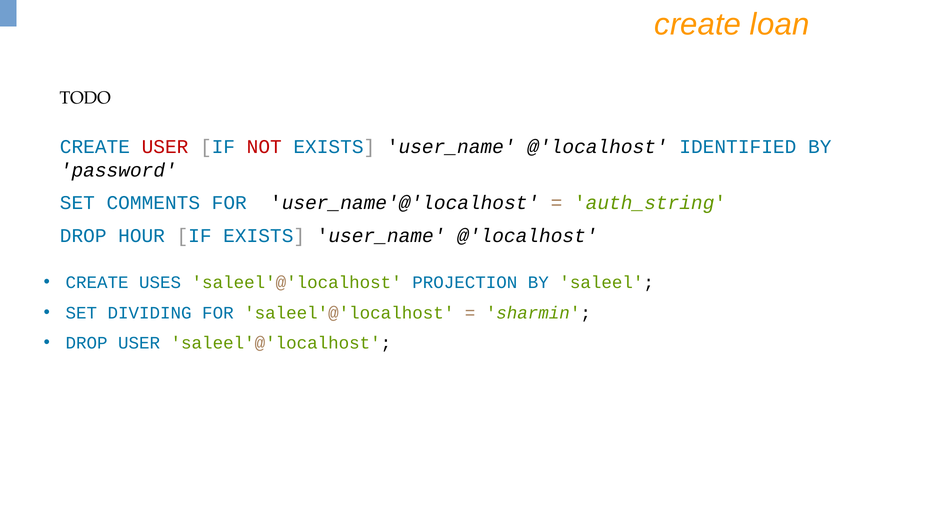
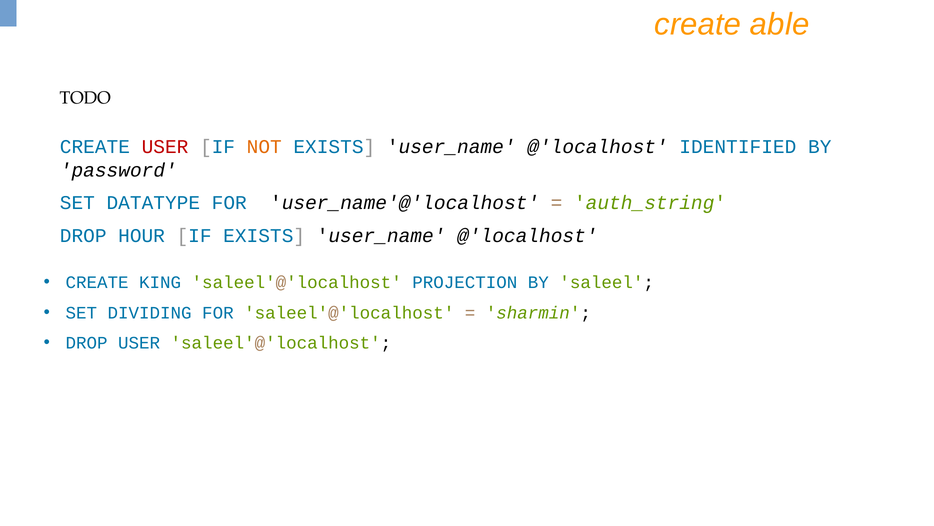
loan: loan -> able (780, 24)
NOT colour: red -> orange (264, 147)
COMMENTS: COMMENTS -> DATATYPE (153, 203)
USES: USES -> KING (160, 282)
